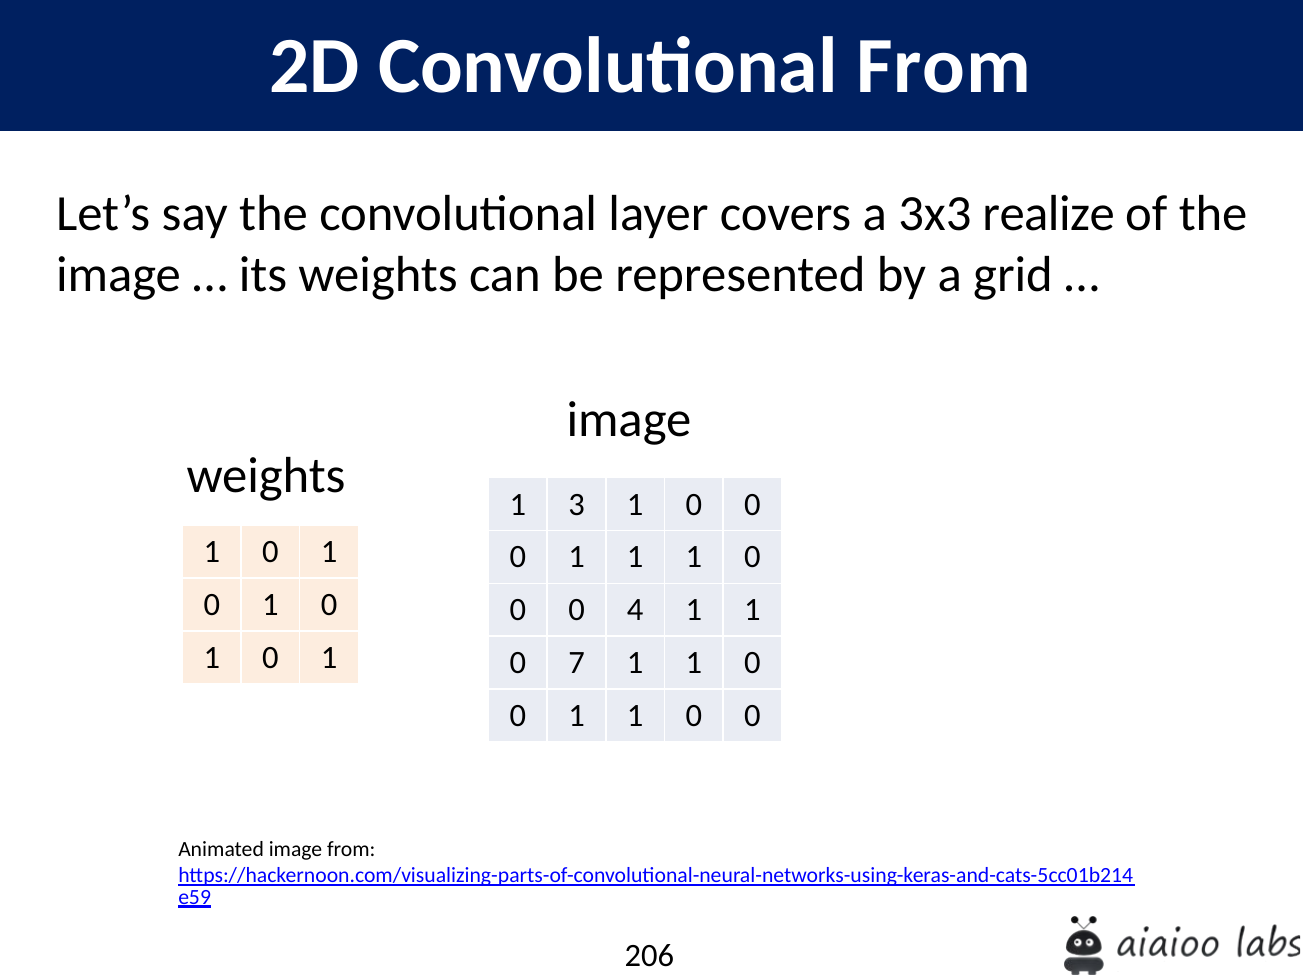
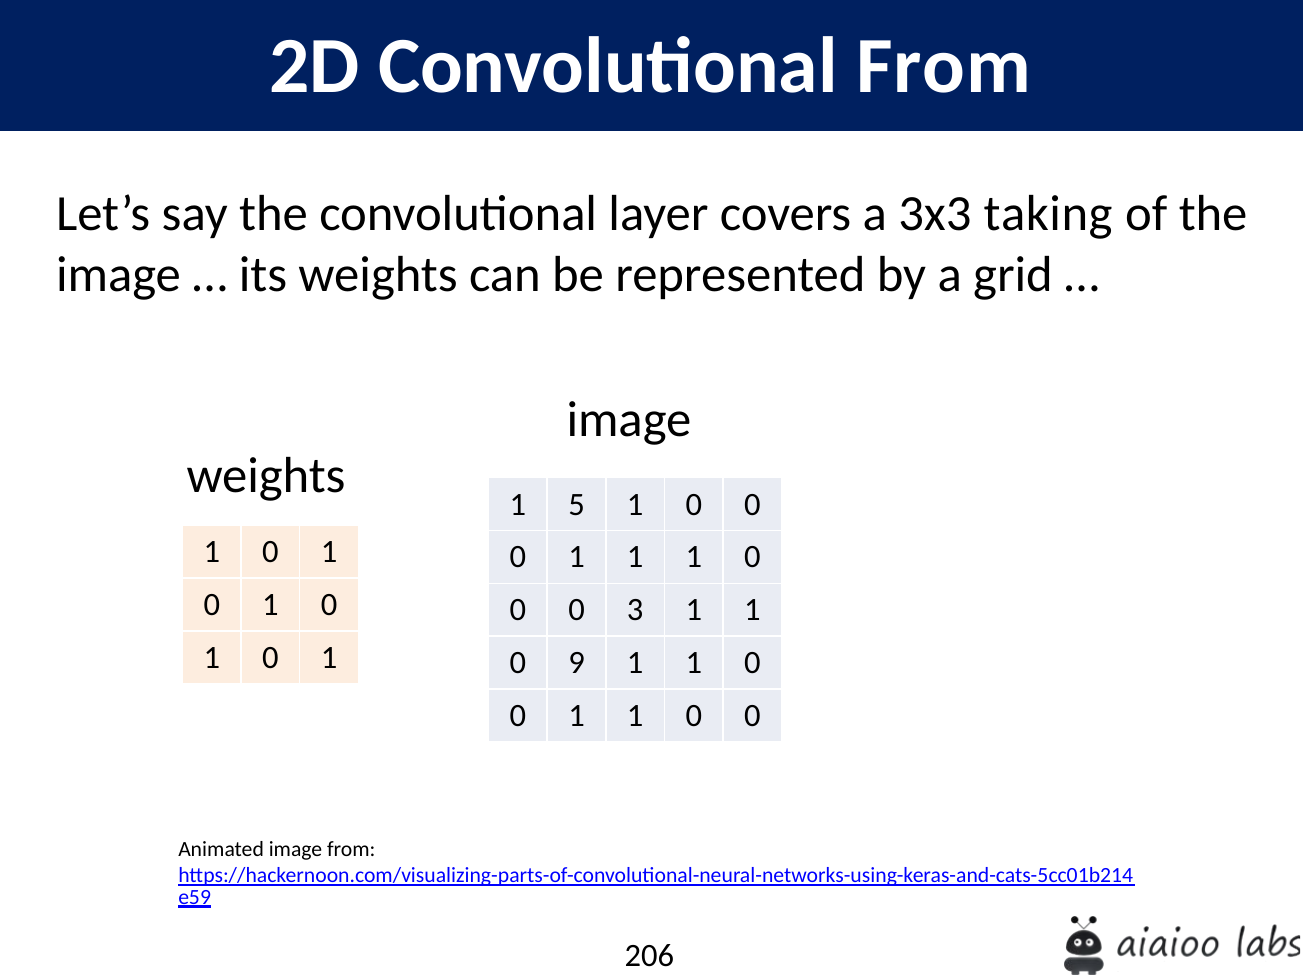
realize: realize -> taking (1048, 214)
3: 3 -> 5 (577, 505)
4: 4 -> 3 (635, 610)
7: 7 -> 9 (577, 663)
